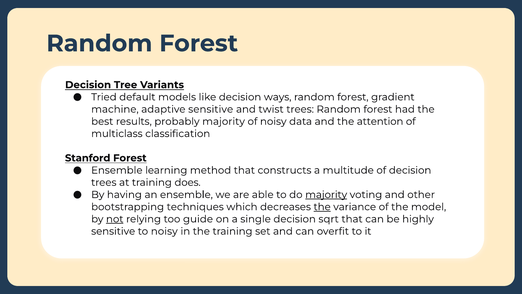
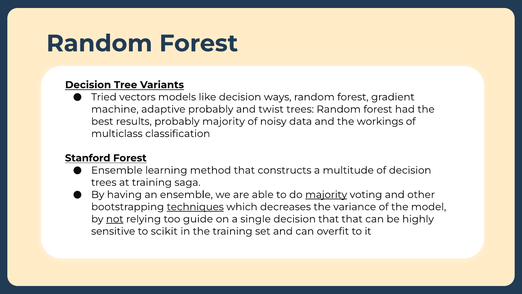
default: default -> vectors (137, 97)
adaptive sensitive: sensitive -> probably (211, 109)
attention: attention -> workings (380, 121)
does: does -> saga (188, 182)
techniques underline: none -> present (195, 207)
the underline: present -> none (322, 207)
decision sqrt: sqrt -> that (329, 219)
to noisy: noisy -> scikit (164, 231)
